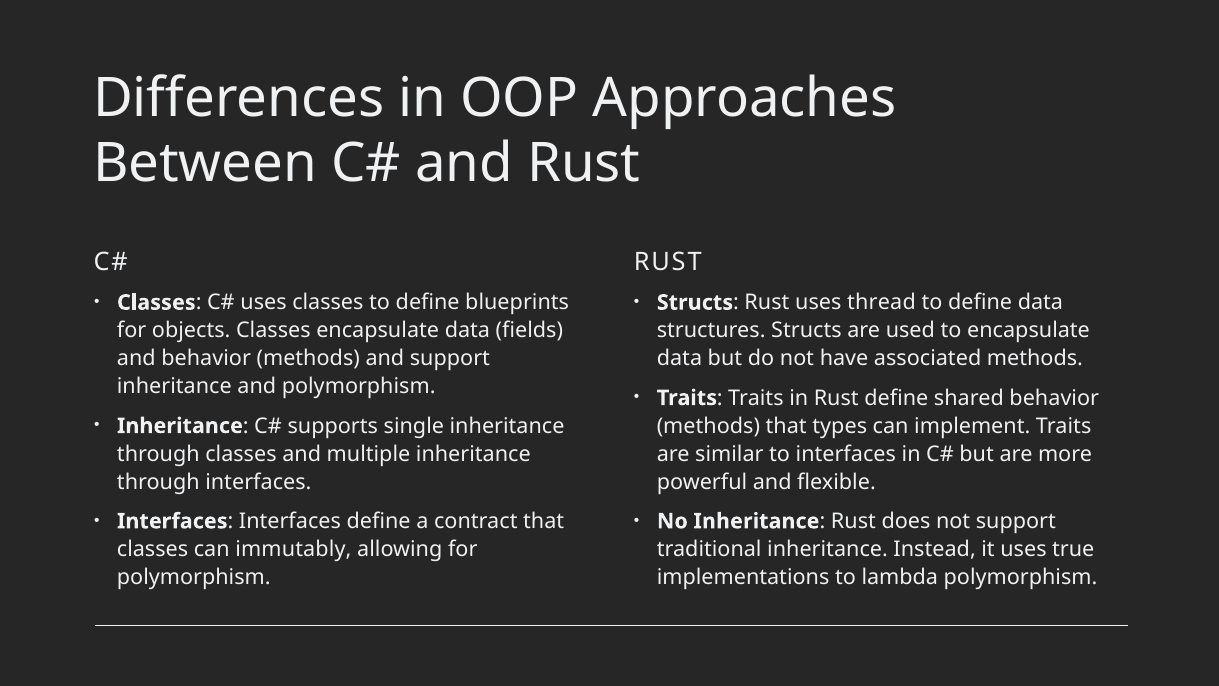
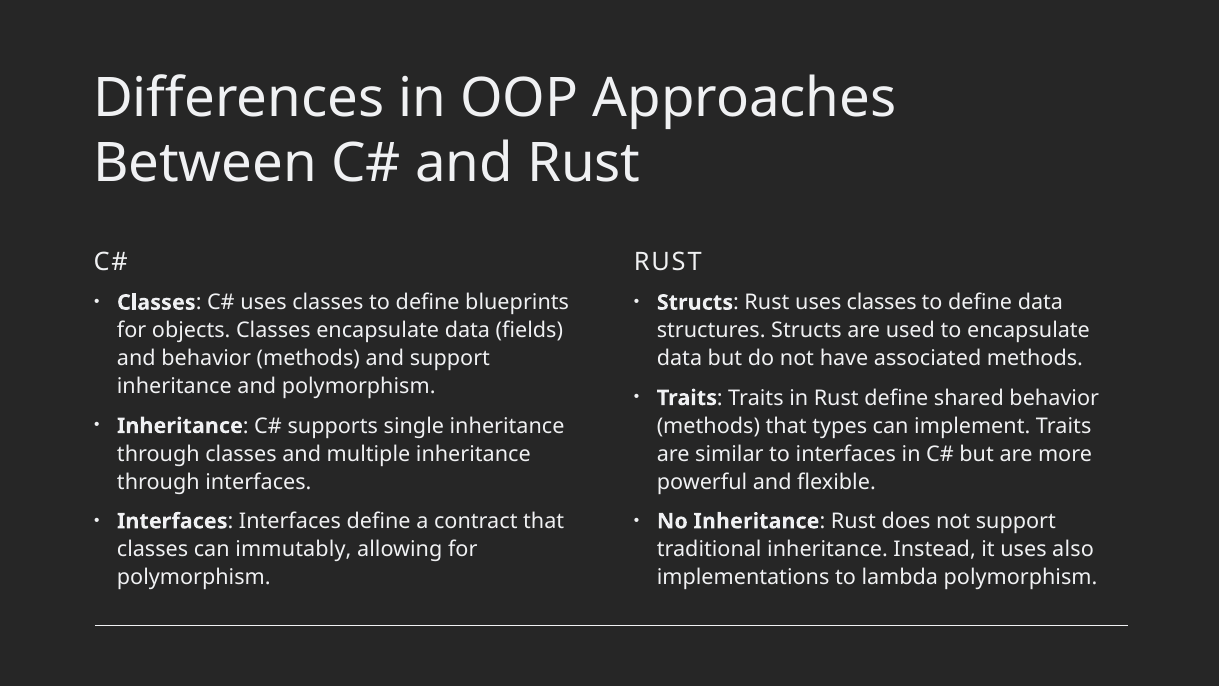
Rust uses thread: thread -> classes (882, 302)
true: true -> also (1073, 549)
